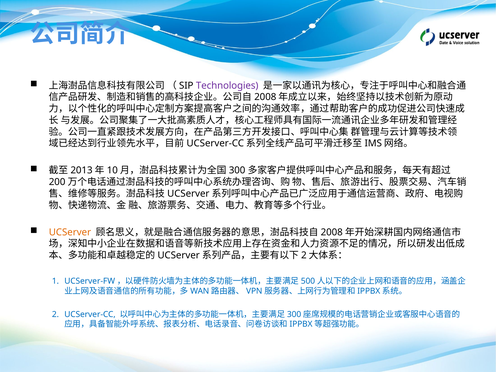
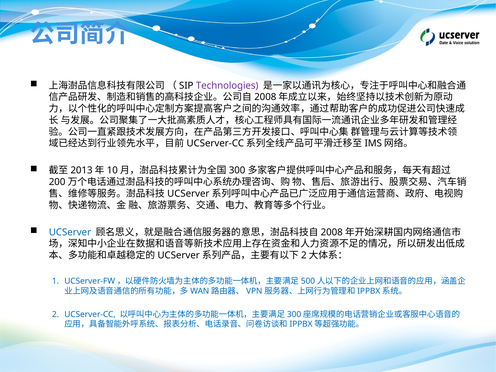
UCServer colour: orange -> blue (70, 232)
